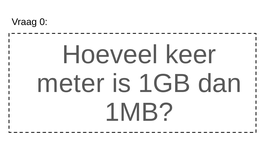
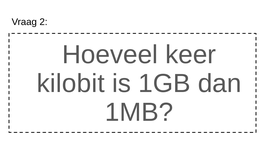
0: 0 -> 2 (43, 22)
meter: meter -> kilobit (71, 83)
